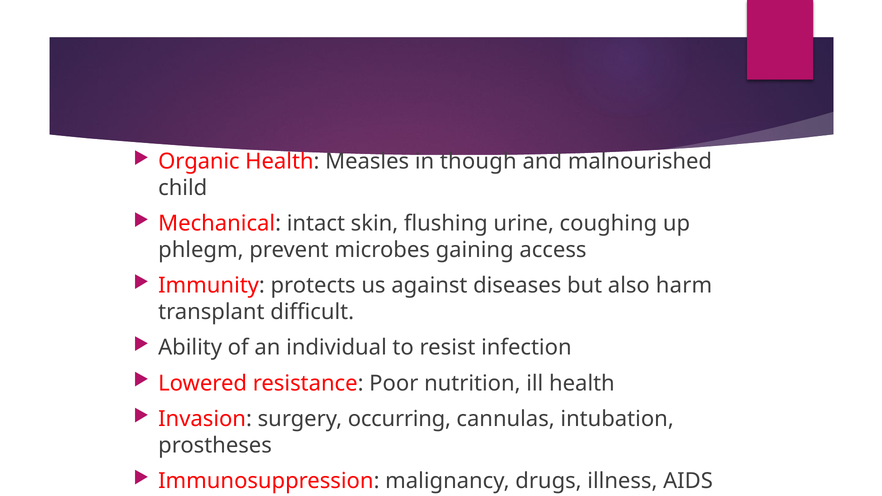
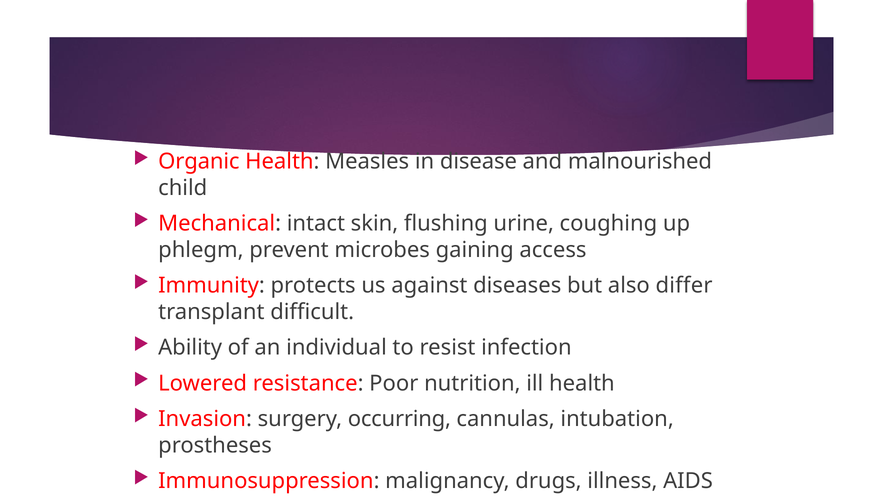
though: though -> disease (478, 161)
harm: harm -> differ (684, 286)
